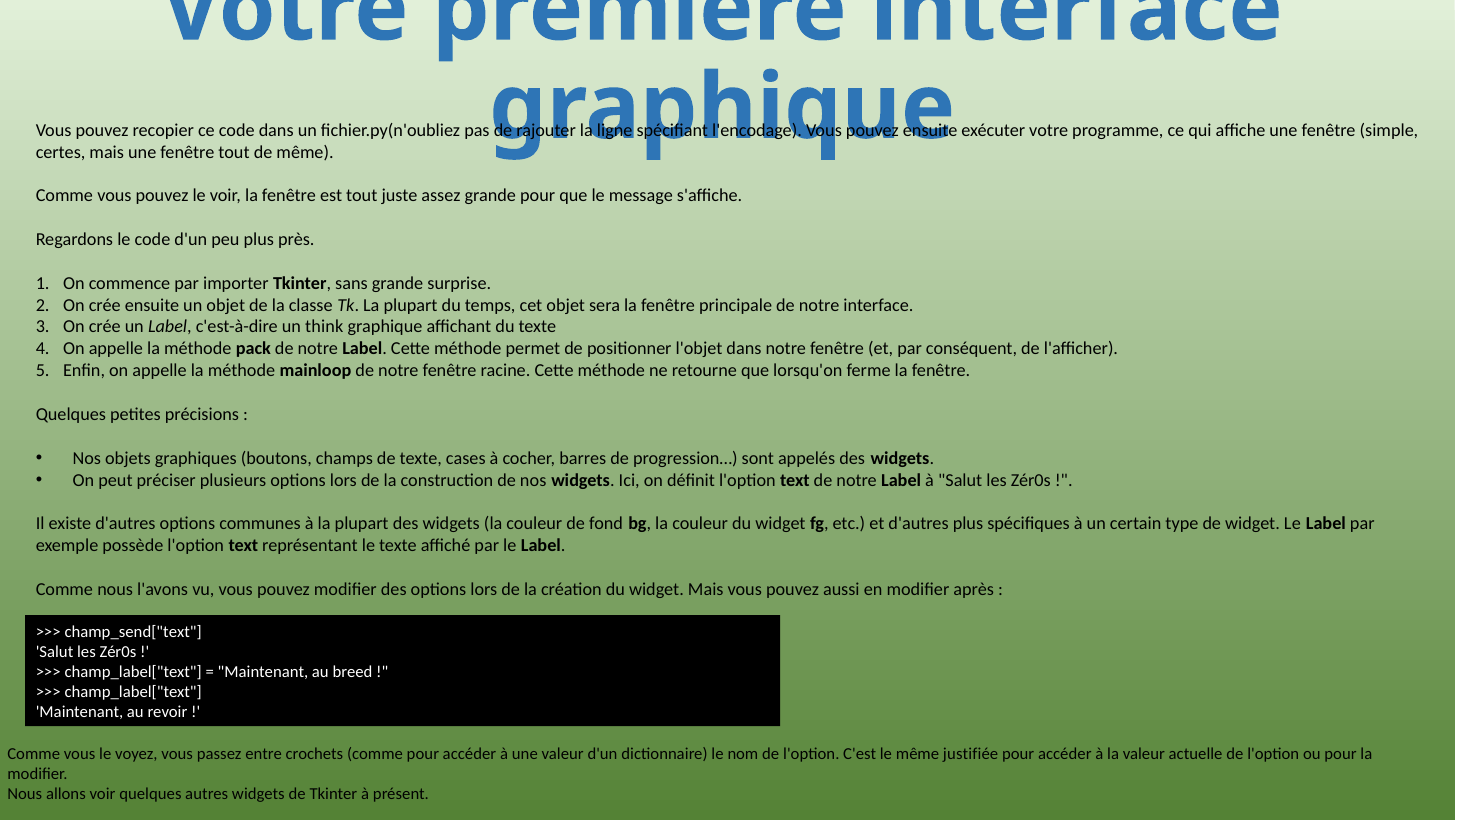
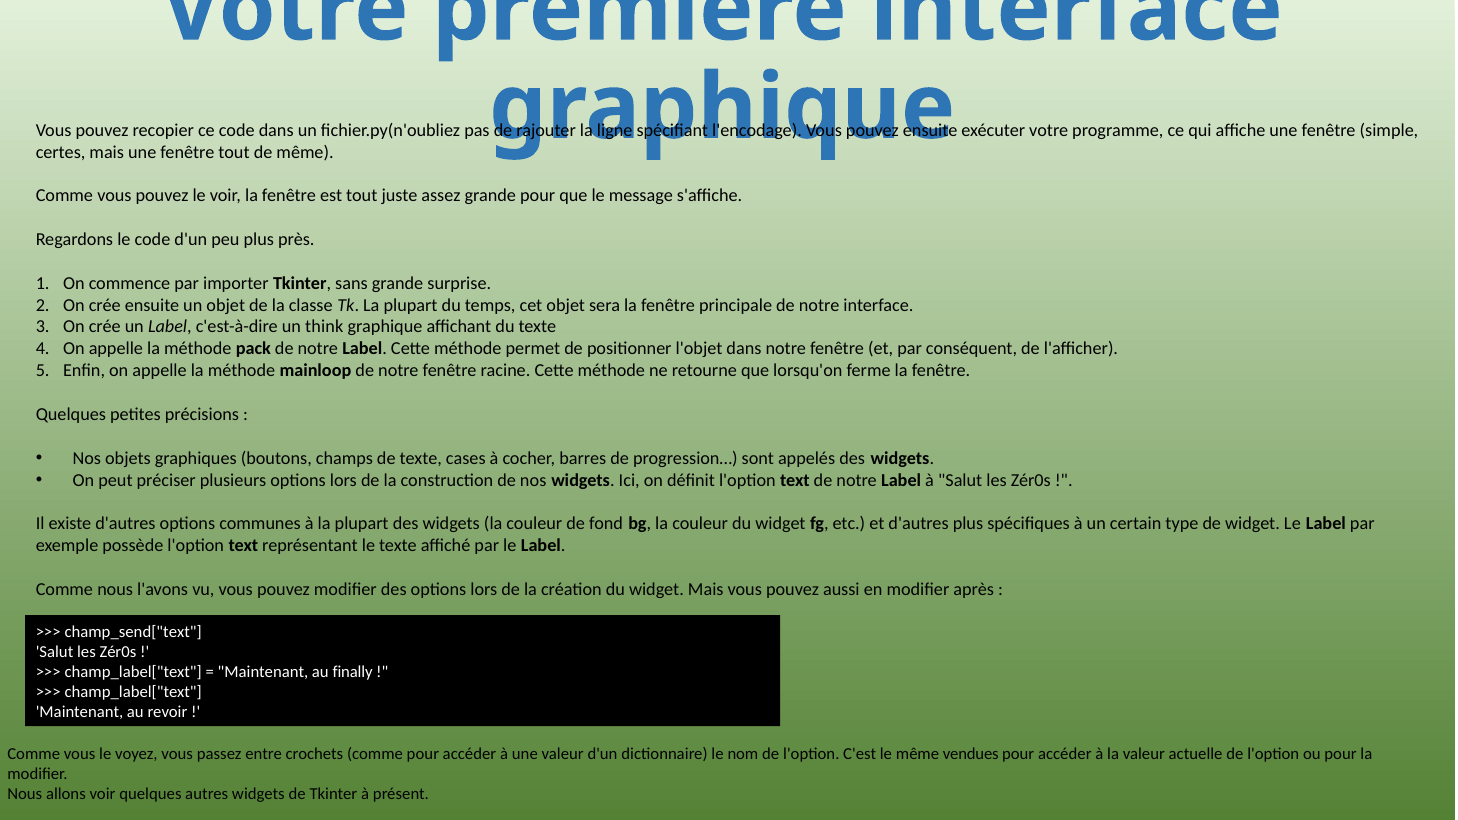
breed: breed -> finally (353, 672)
justifiée: justifiée -> vendues (971, 754)
